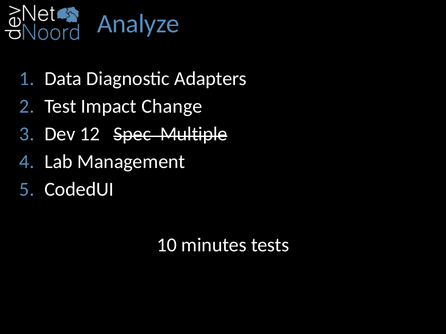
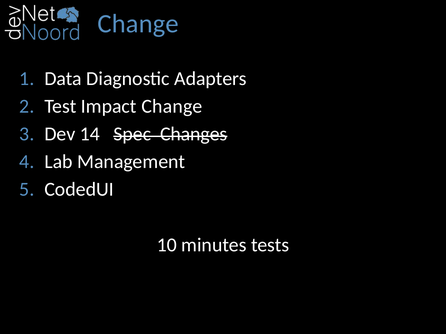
Analyze: Analyze -> Change (138, 24)
12: 12 -> 14 (90, 134)
Multiple: Multiple -> Changes (194, 134)
